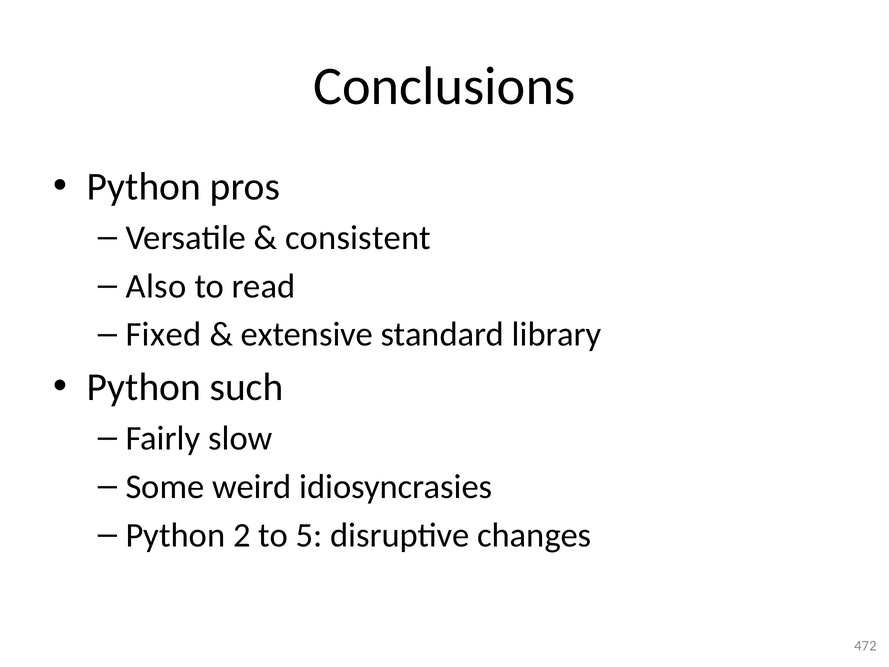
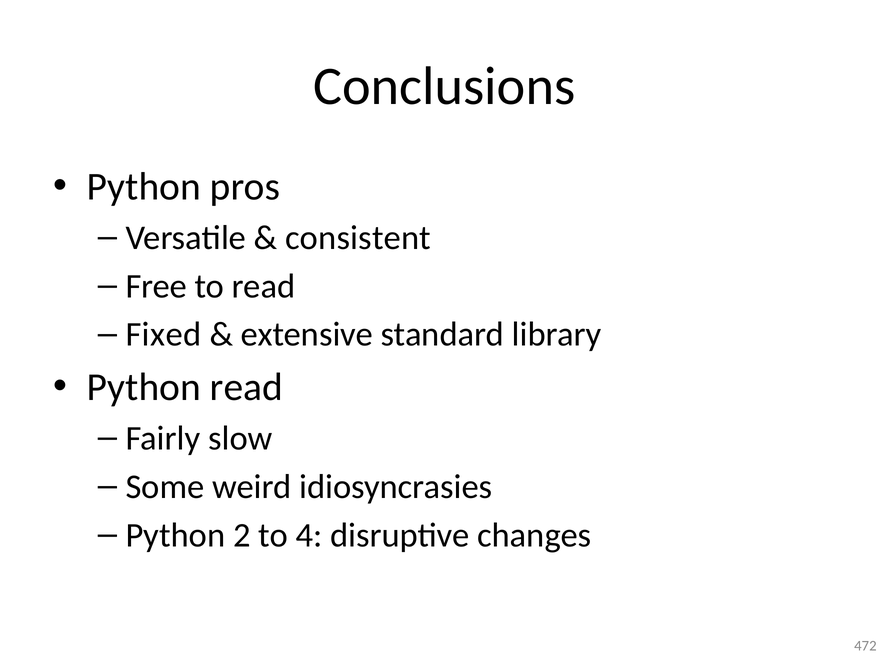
Also: Also -> Free (156, 286)
Python such: such -> read (247, 387)
5: 5 -> 4 (309, 535)
